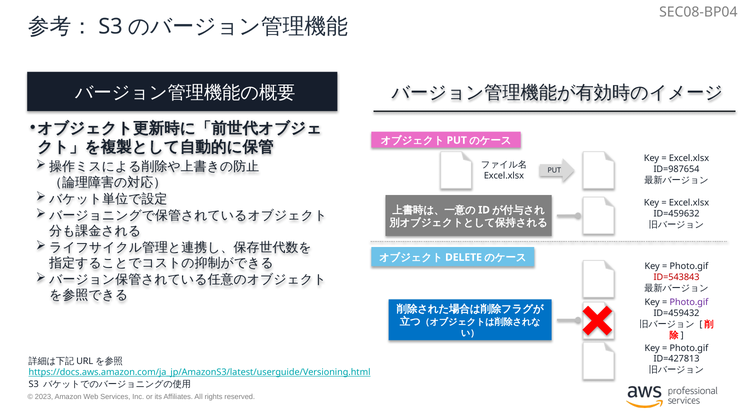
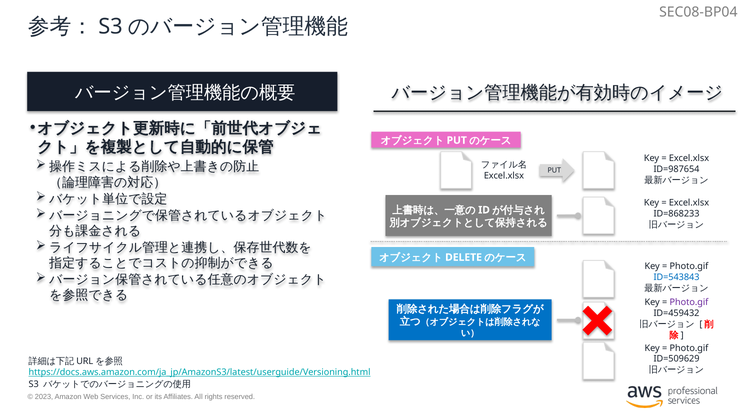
ID=459632: ID=459632 -> ID=868233 (676, 214)
ID=543843 colour: red -> blue (676, 277)
ID=427813: ID=427813 -> ID=509629 (676, 359)
